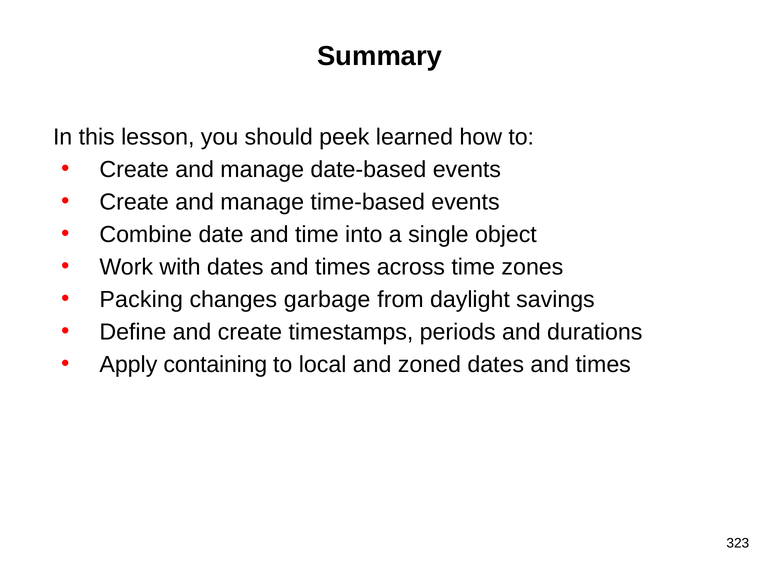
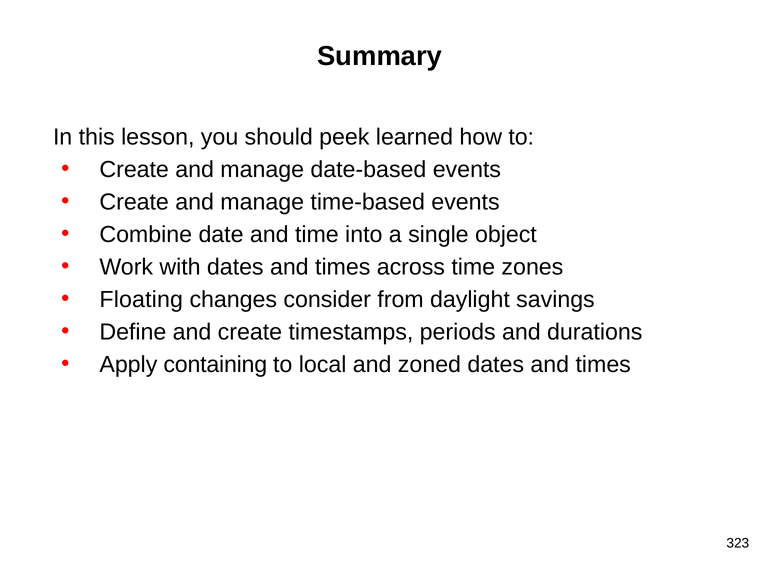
Packing: Packing -> Floating (141, 299)
garbage: garbage -> consider (327, 299)
